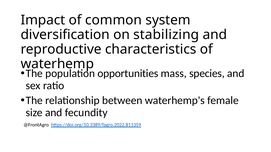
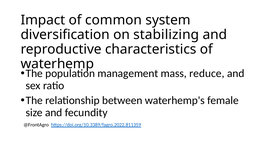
opportunities: opportunities -> management (128, 74)
species: species -> reduce (207, 74)
